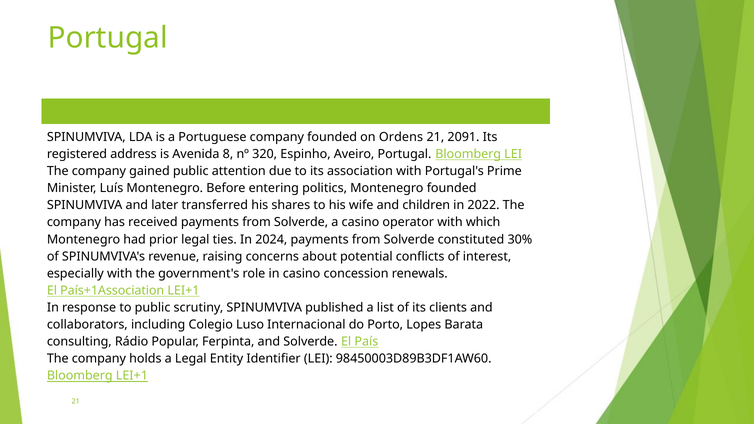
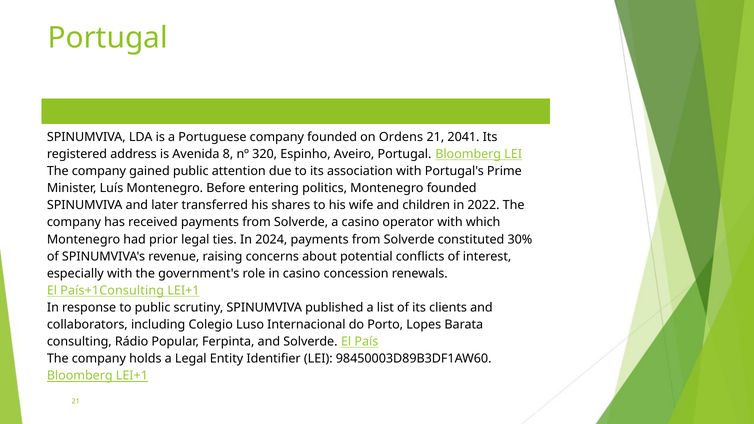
2091: 2091 -> 2041 (463, 137)
País+1Association: País+1Association -> País+1Consulting (112, 291)
